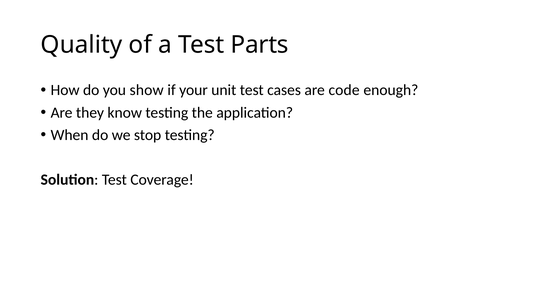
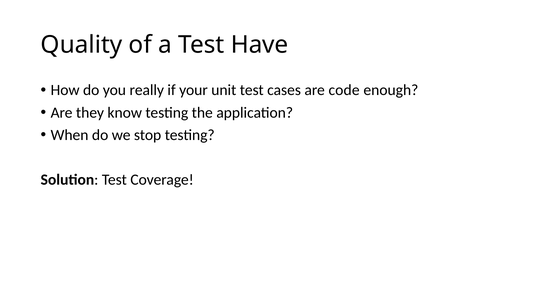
Parts: Parts -> Have (260, 45)
show: show -> really (147, 90)
